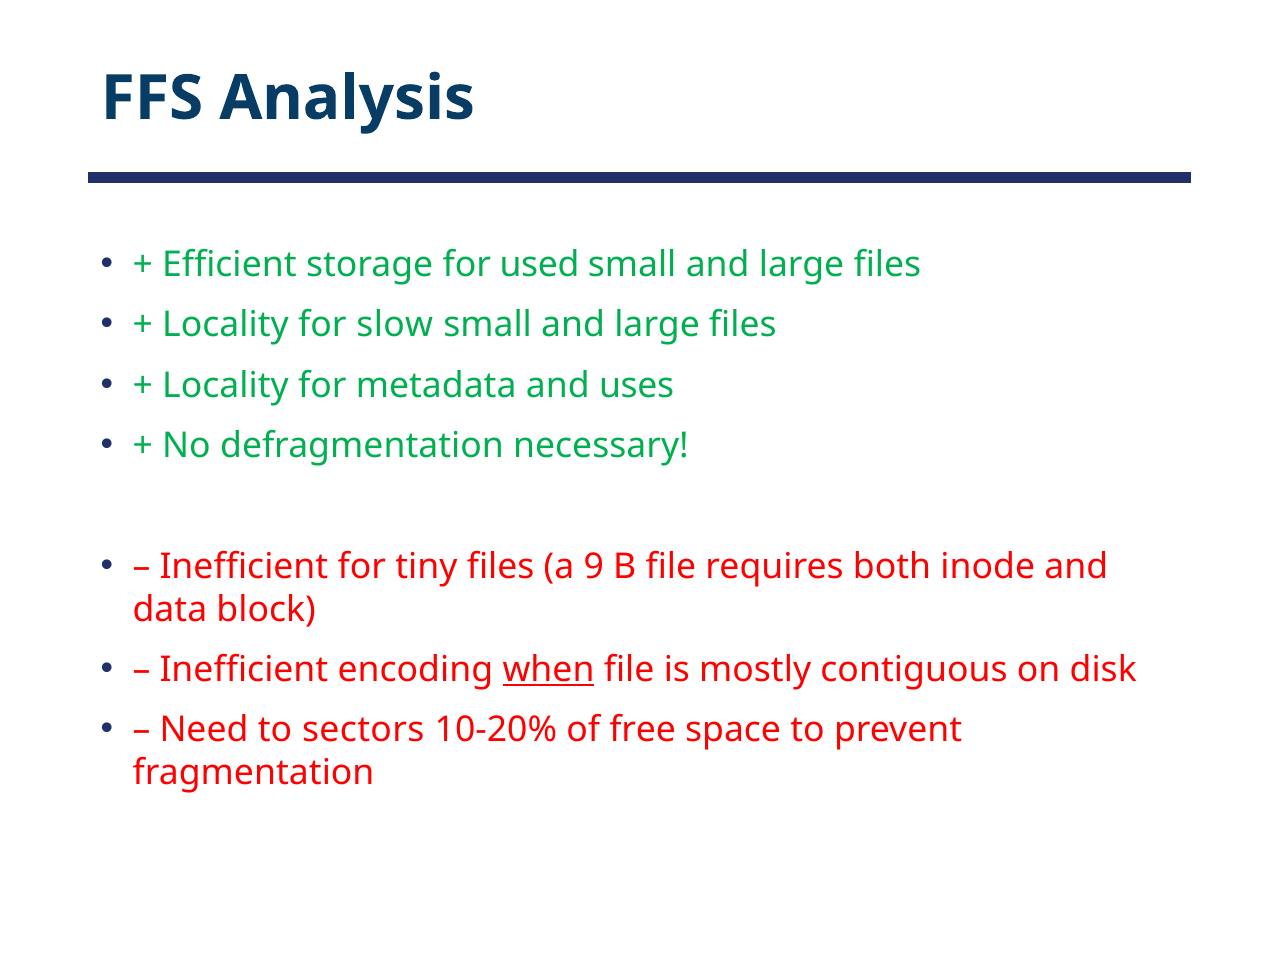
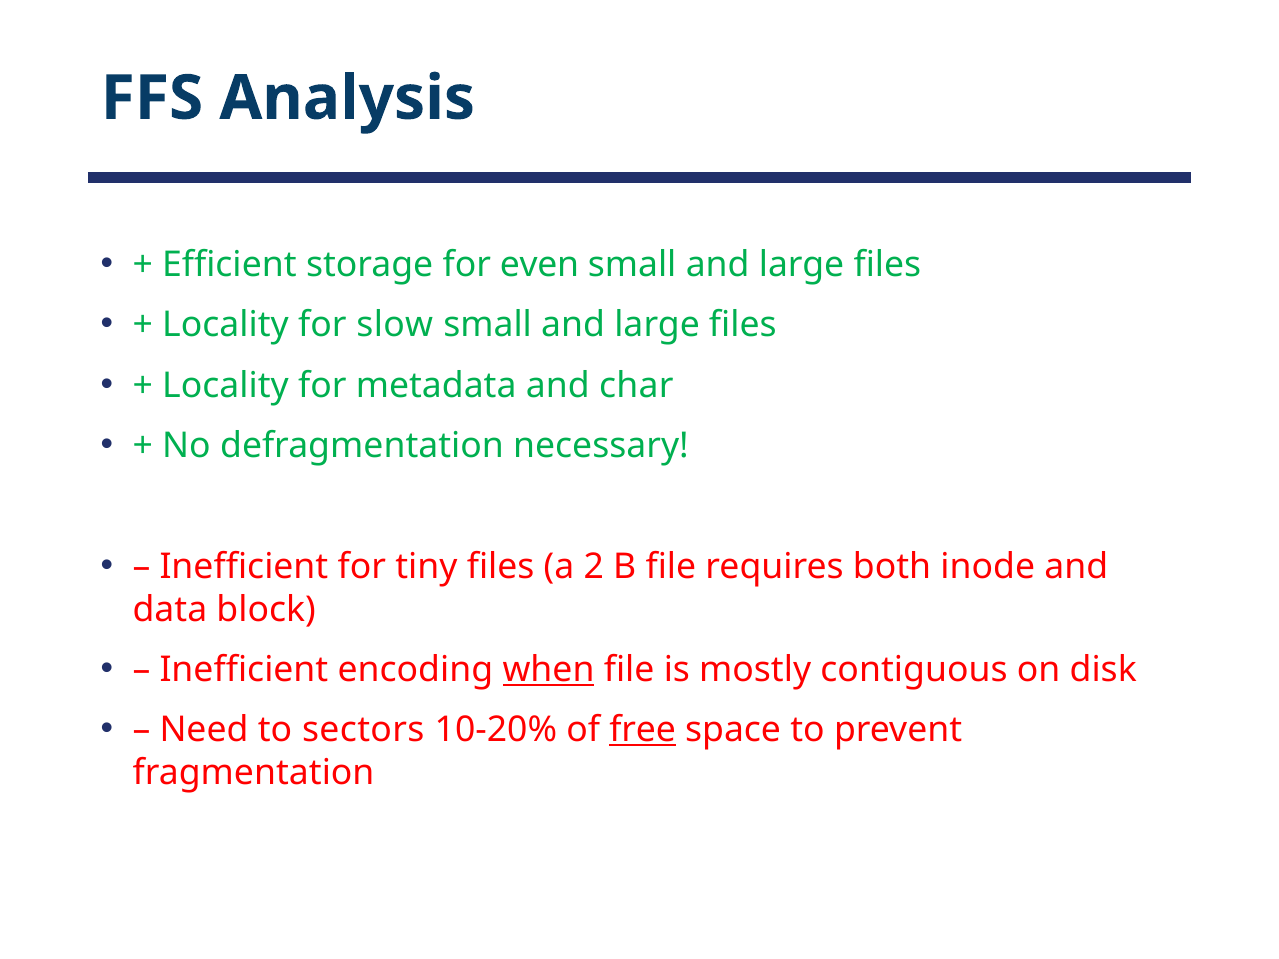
used: used -> even (539, 265)
uses: uses -> char (636, 386)
9: 9 -> 2 (594, 567)
free underline: none -> present (643, 730)
